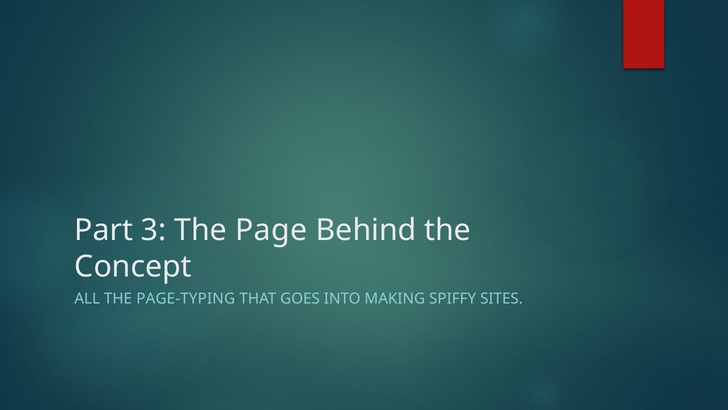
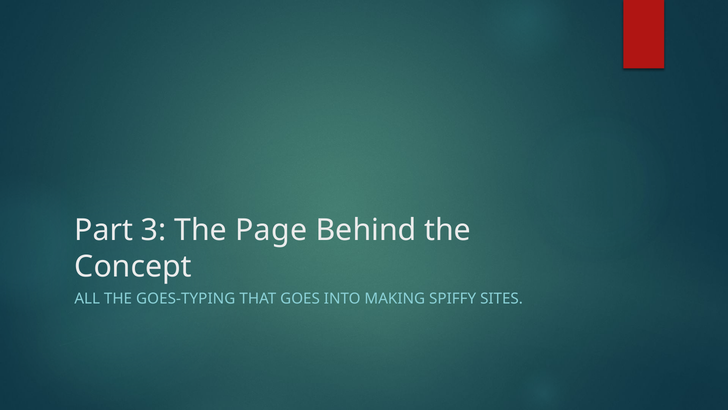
PAGE-TYPING: PAGE-TYPING -> GOES-TYPING (186, 298)
